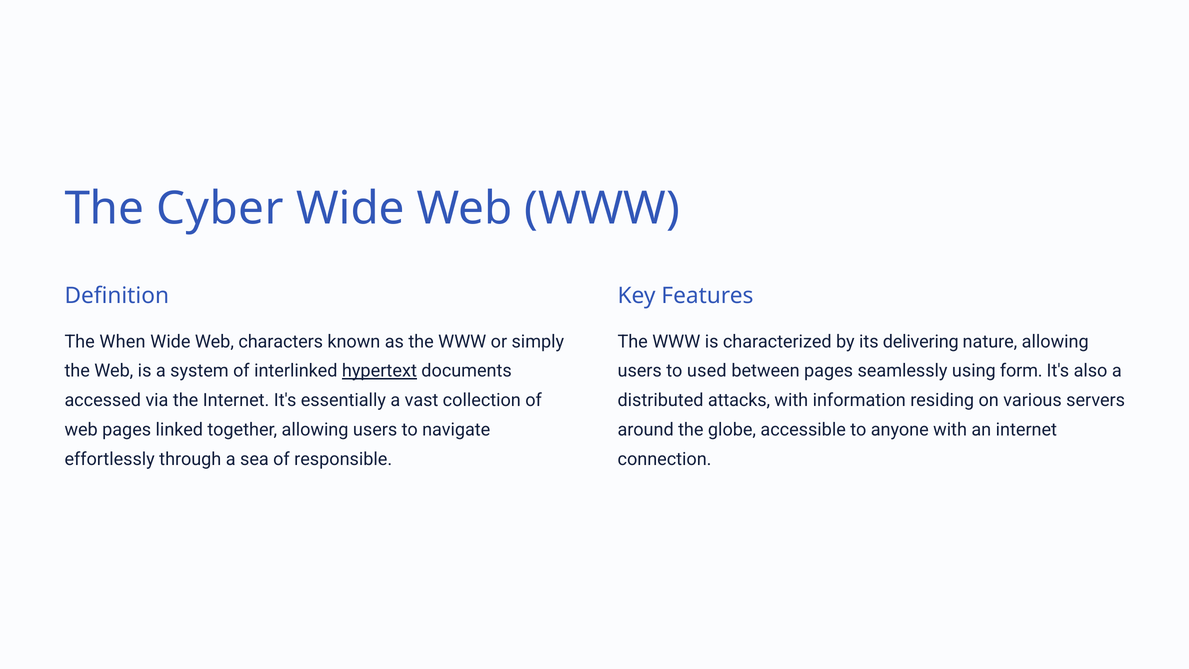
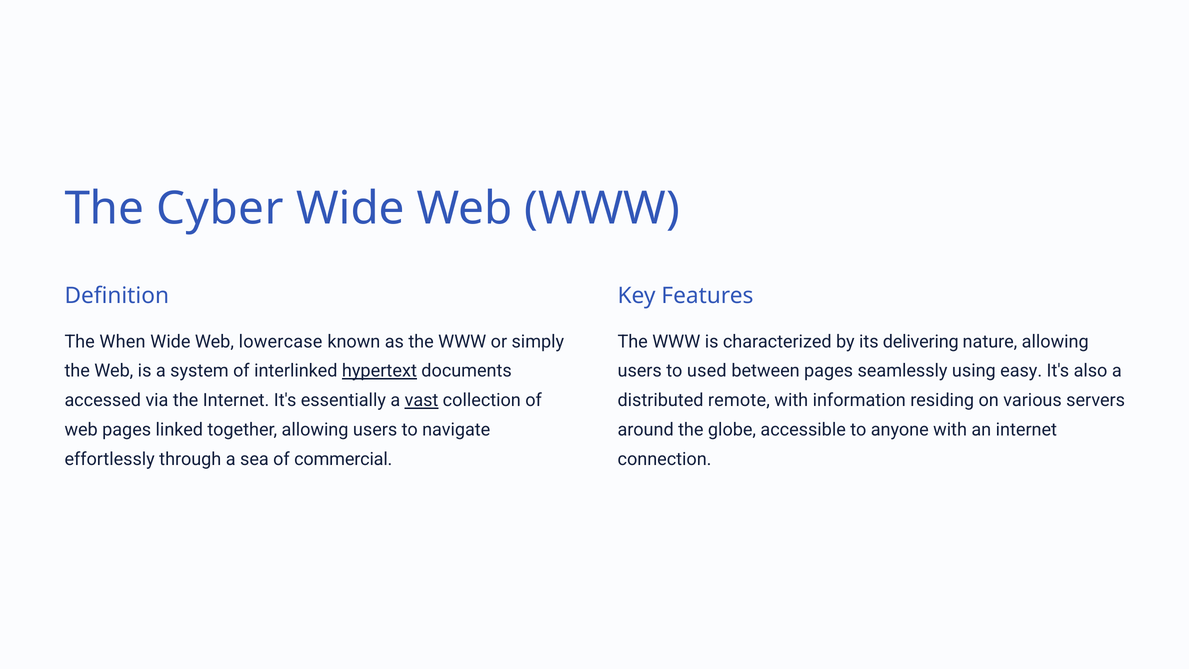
characters: characters -> lowercase (281, 341)
form: form -> easy (1021, 371)
vast underline: none -> present (422, 400)
attacks: attacks -> remote (739, 400)
responsible: responsible -> commercial (343, 459)
